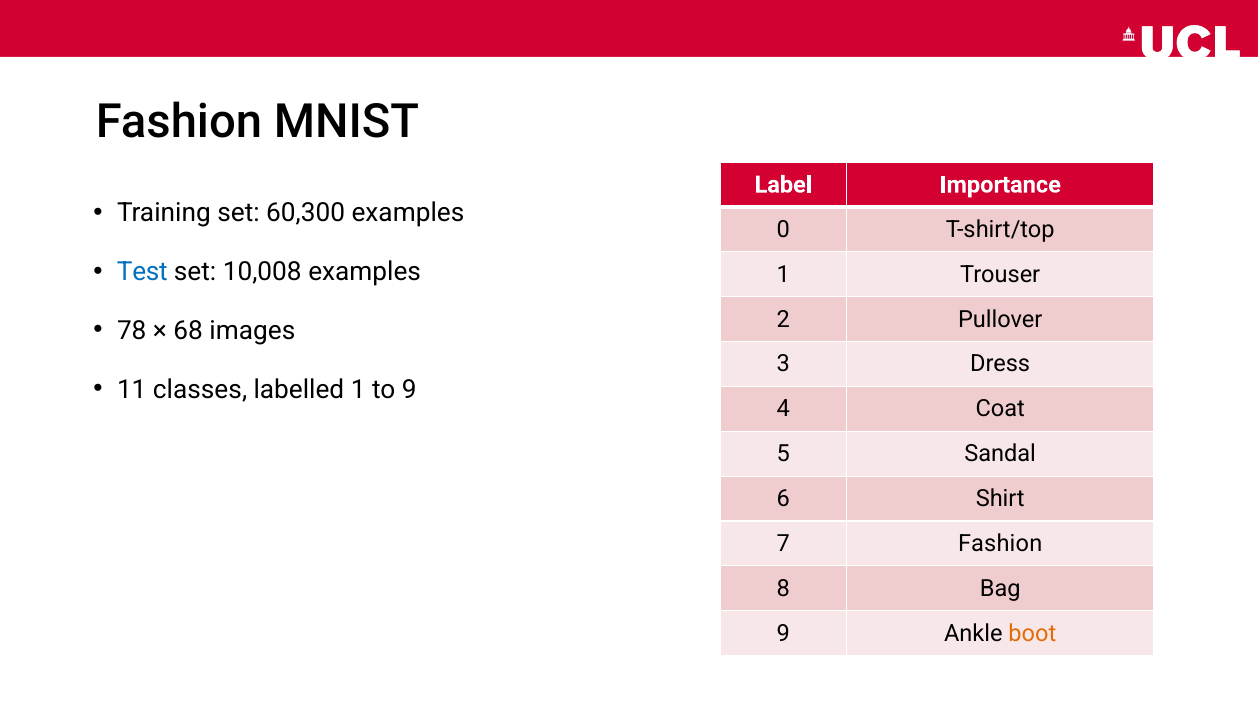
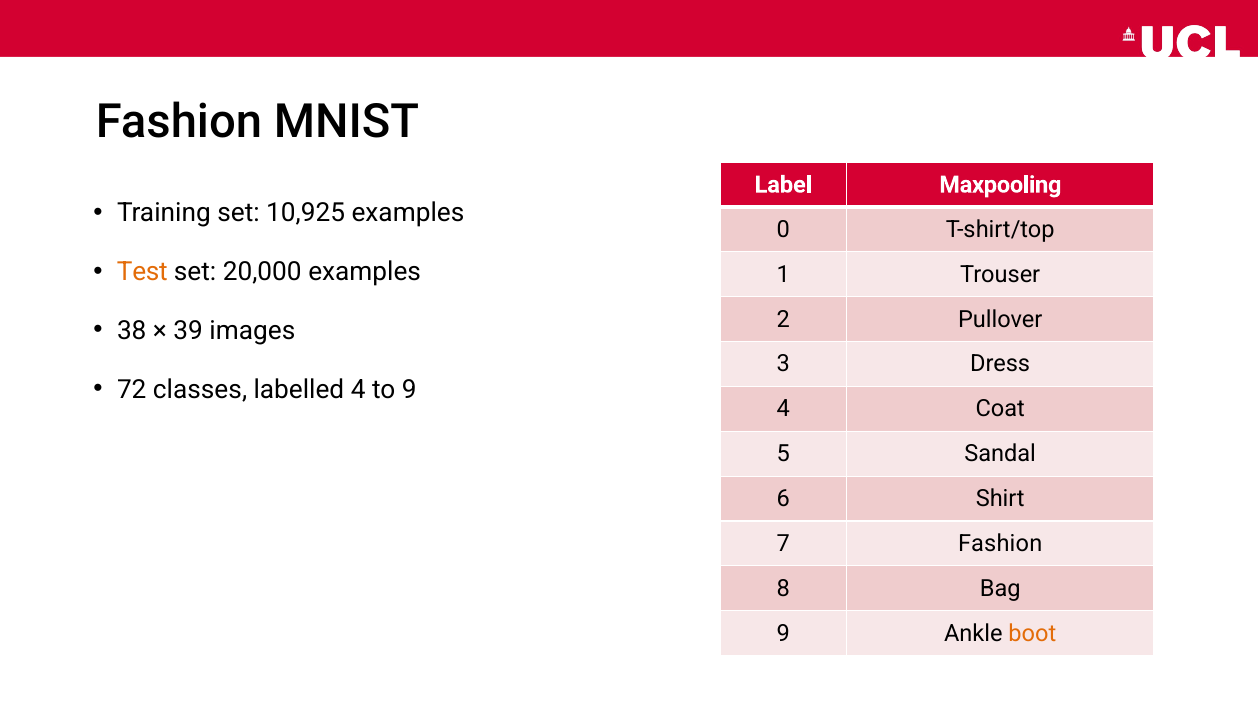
Importance: Importance -> Maxpooling (1000, 185)
60,300: 60,300 -> 10,925 (306, 213)
Test colour: blue -> orange (142, 272)
10,008: 10,008 -> 20,000 (262, 272)
78: 78 -> 38 (132, 330)
68: 68 -> 39 (188, 330)
11: 11 -> 72 (132, 389)
labelled 1: 1 -> 4 (358, 389)
